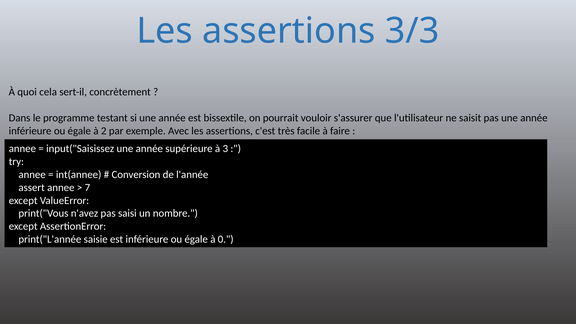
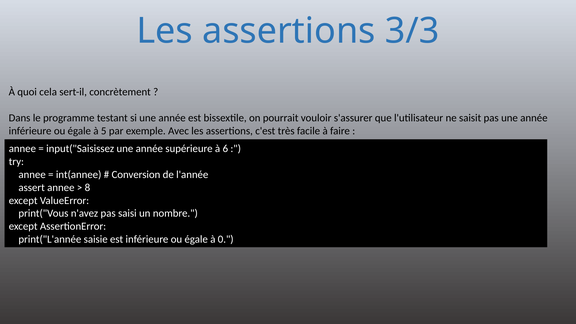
2: 2 -> 5 (104, 131)
3: 3 -> 6 (225, 149)
7: 7 -> 8 (87, 188)
